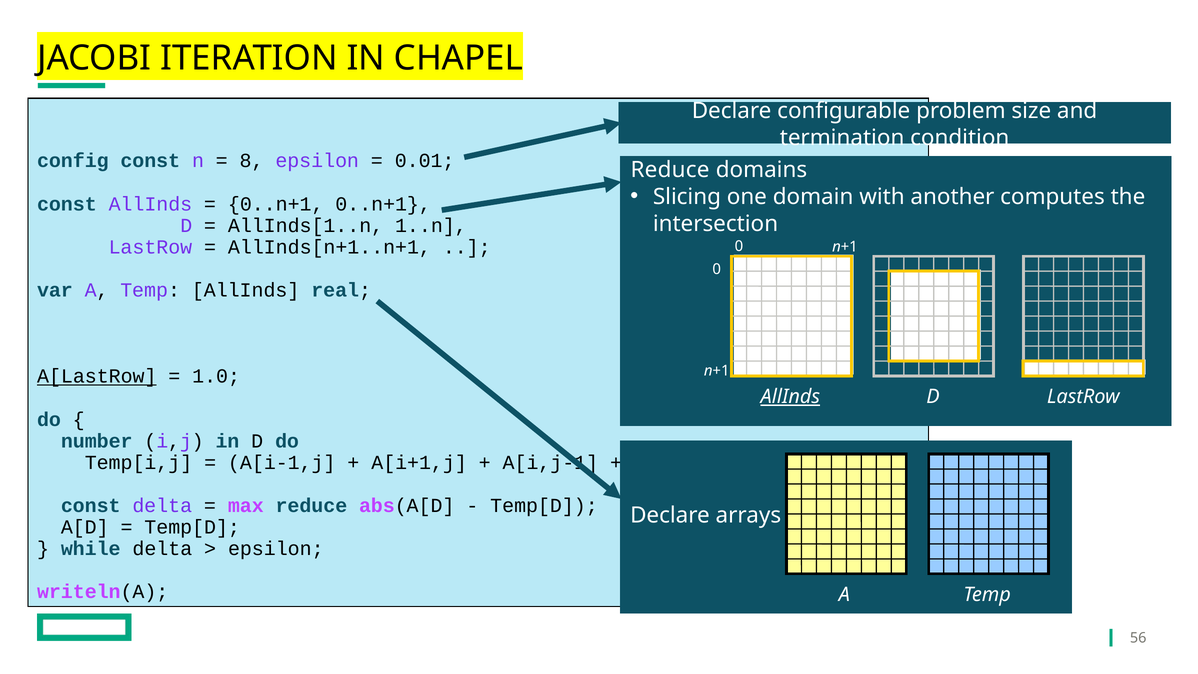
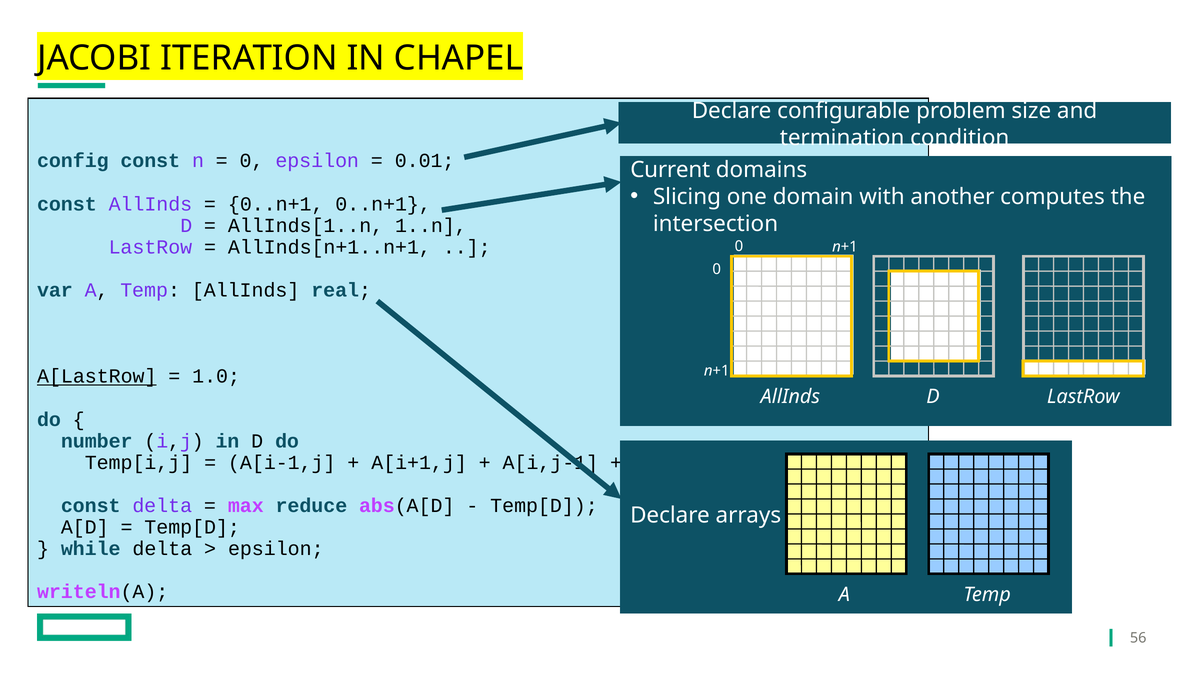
8: 8 -> 0 (252, 161)
Reduce: Reduce -> Current (670, 170)
AllInds underline: present -> none (790, 396)
